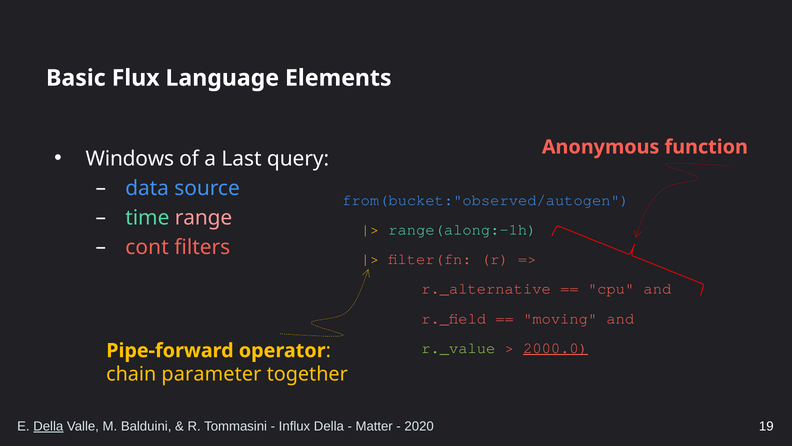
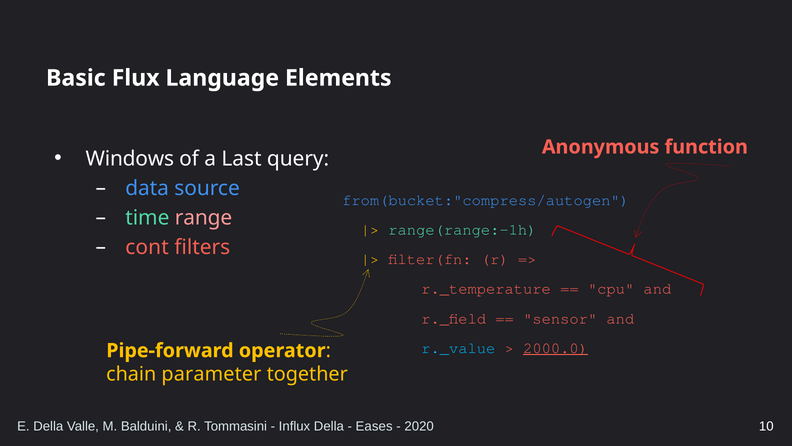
from(bucket:"observed/autogen: from(bucket:"observed/autogen -> from(bucket:"compress/autogen (486, 200)
range(along:-1h: range(along:-1h -> range(range:-1h (462, 229)
r._alternative: r._alternative -> r._temperature (486, 289)
moving: moving -> sensor (560, 318)
r._value colour: light green -> light blue (458, 348)
Della underline: present -> none (48, 426)
Matter: Matter -> Eases (374, 426)
19: 19 -> 10 (766, 426)
